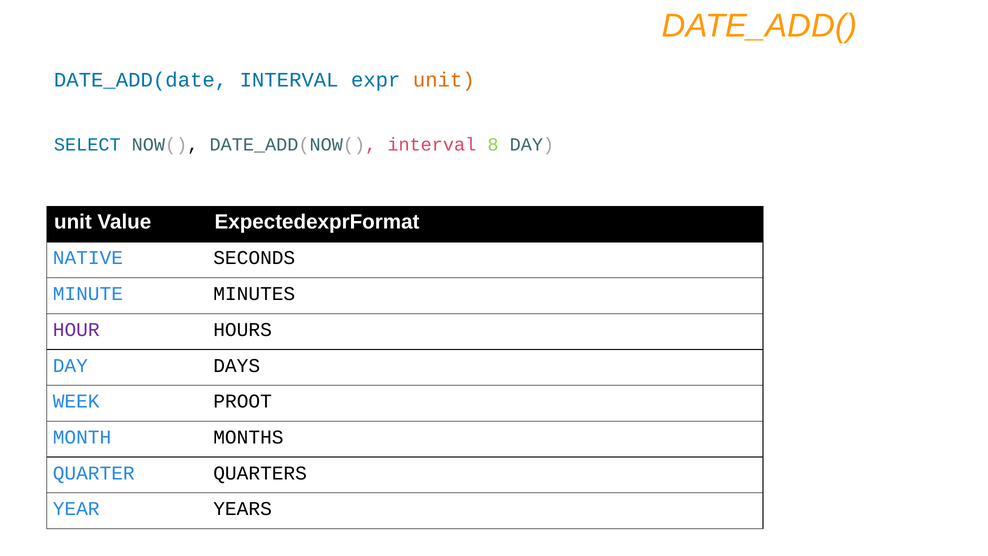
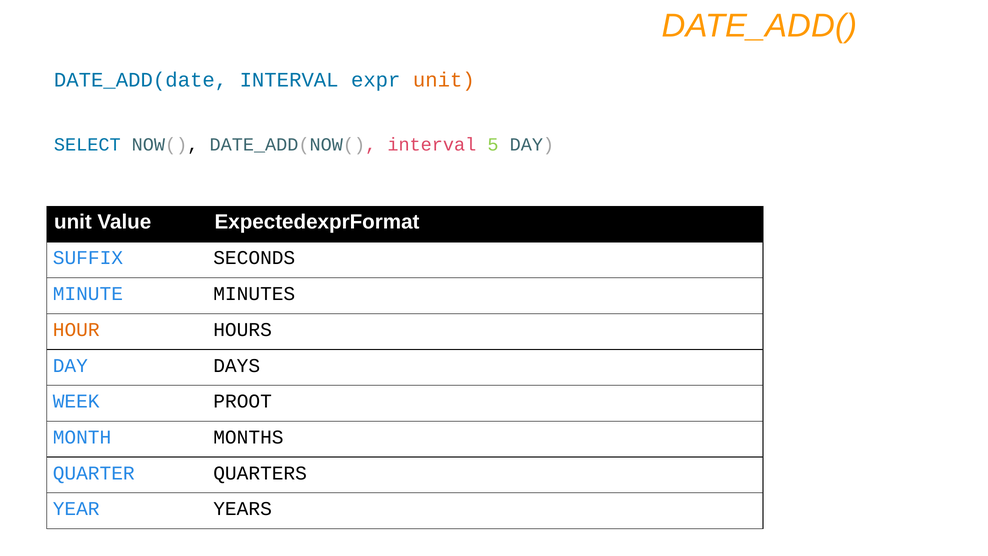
8: 8 -> 5 (493, 144)
NATIVE: NATIVE -> SUFFIX (88, 258)
HOUR colour: purple -> orange (76, 330)
